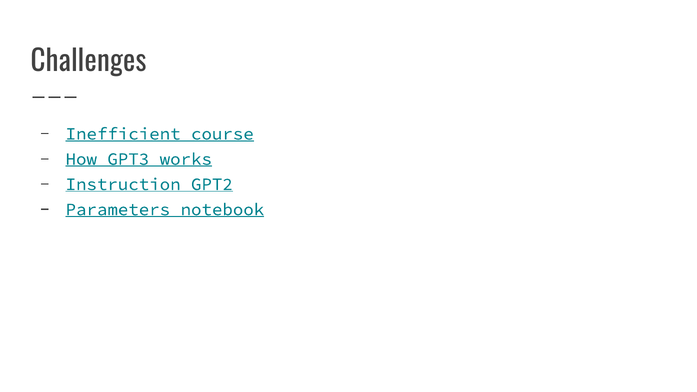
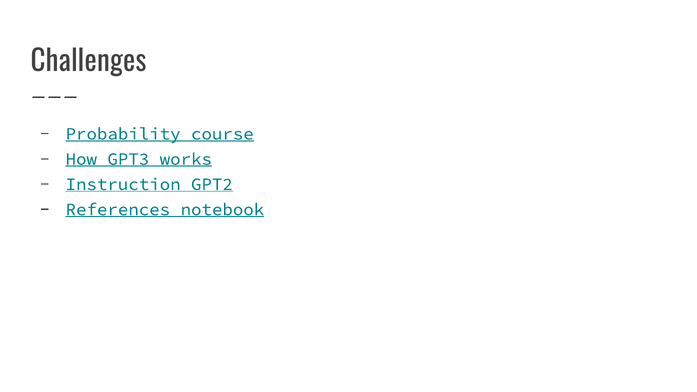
Inefficient: Inefficient -> Probability (123, 134)
Parameters: Parameters -> References (118, 210)
